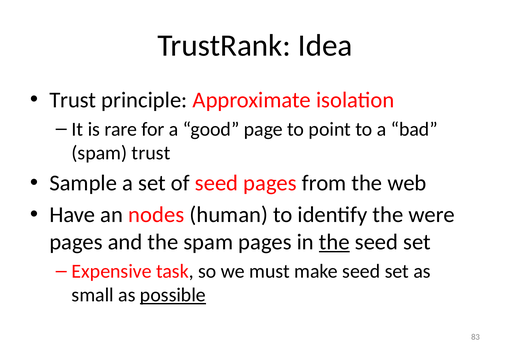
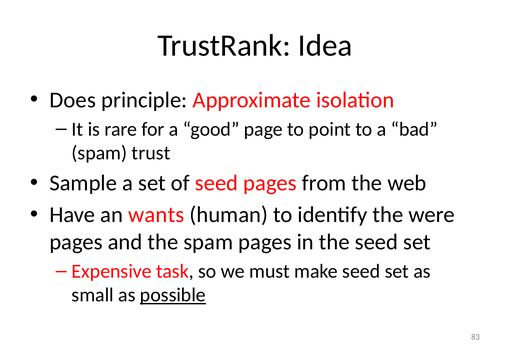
Trust: Trust -> Does (73, 100)
nodes: nodes -> wants (156, 215)
the underline: present -> none (334, 242)
